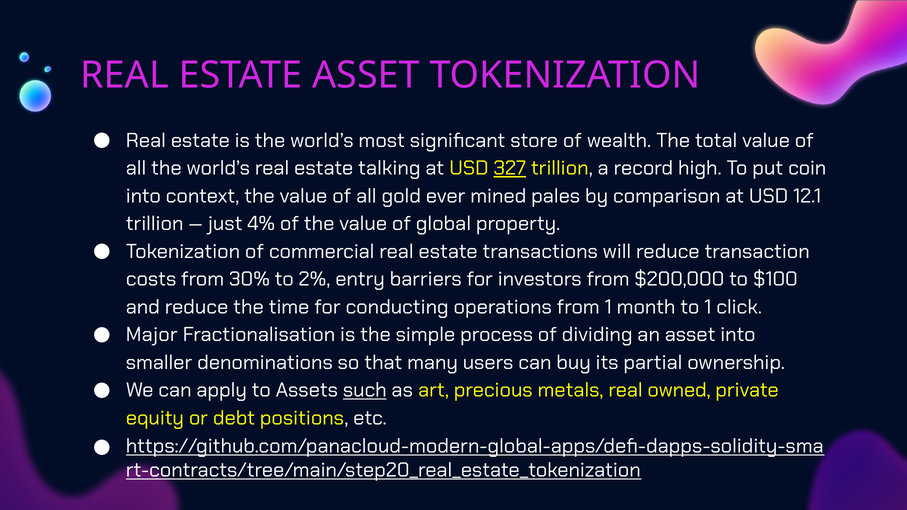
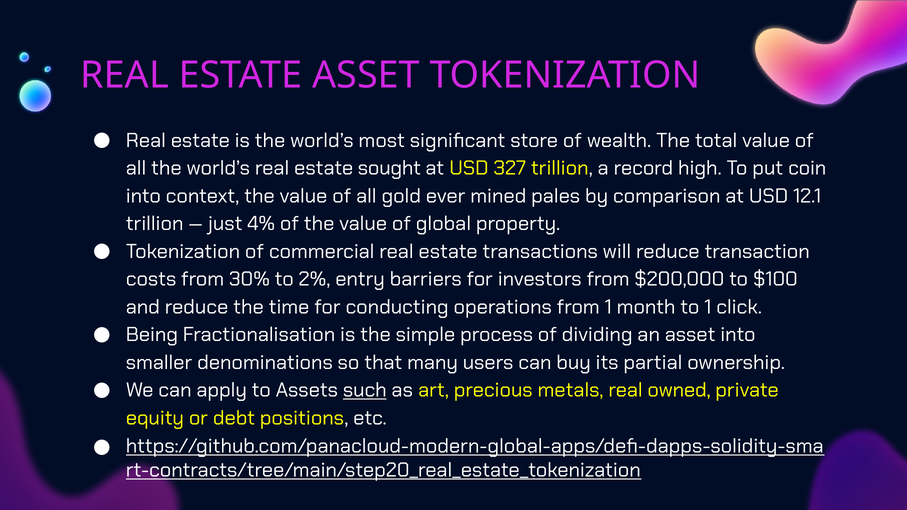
talking: talking -> sought (389, 168)
327 underline: present -> none (510, 168)
Major: Major -> Being (152, 335)
